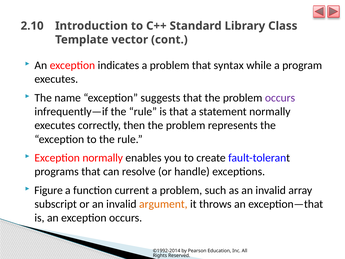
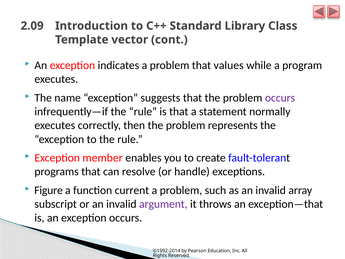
2.10: 2.10 -> 2.09 (32, 26)
syntax: syntax -> values (229, 65)
Exception normally: normally -> member (103, 158)
argument colour: orange -> purple (163, 204)
